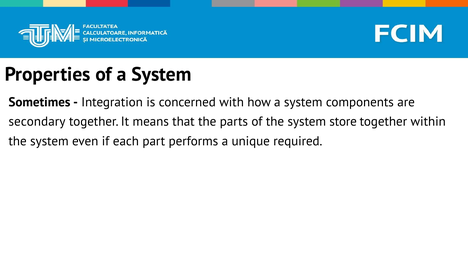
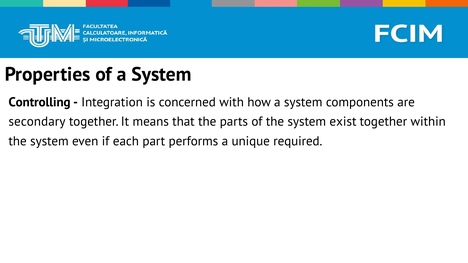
Sometimes: Sometimes -> Controlling (40, 102)
store: store -> exist (343, 122)
